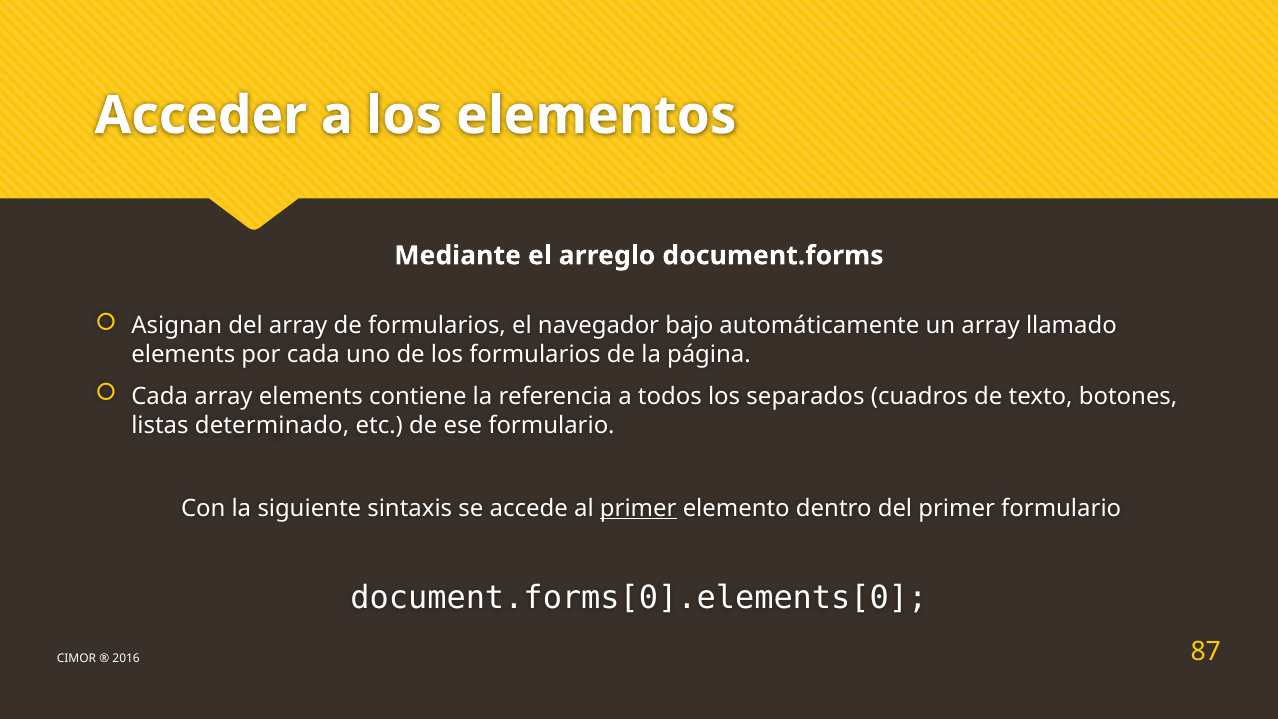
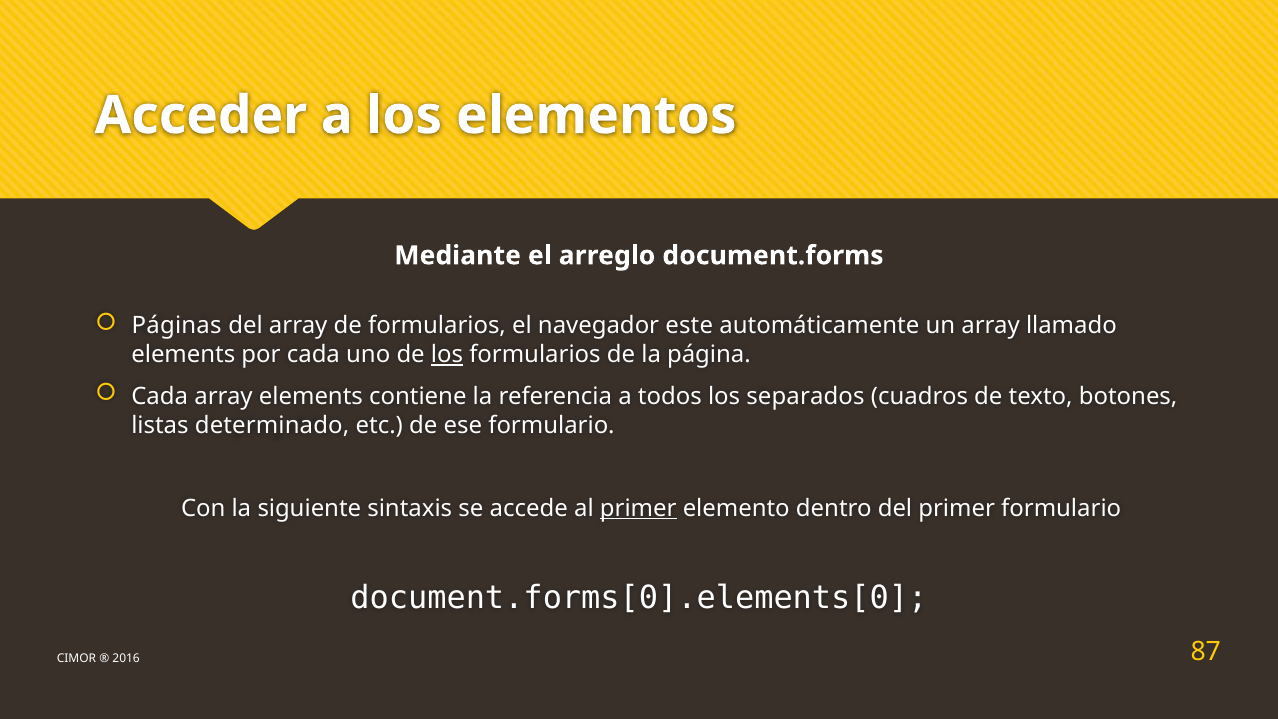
Asignan: Asignan -> Páginas (177, 326)
bajo: bajo -> este (689, 326)
los underline: none -> present (447, 355)
